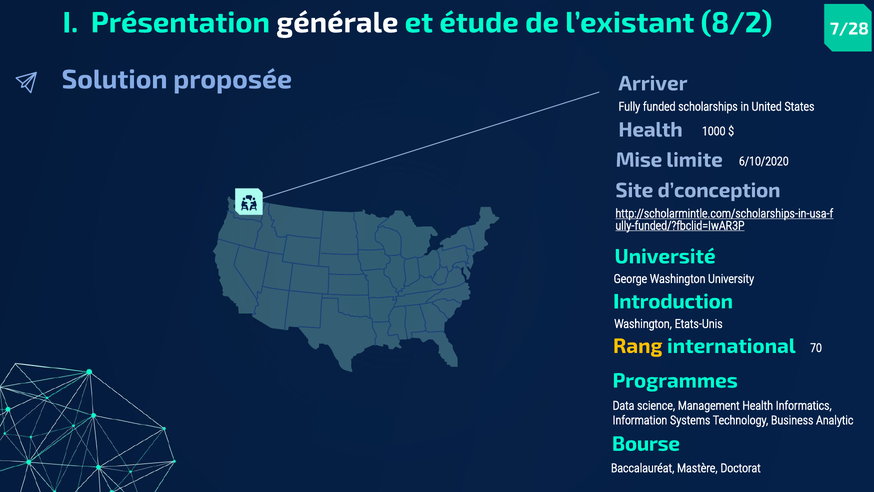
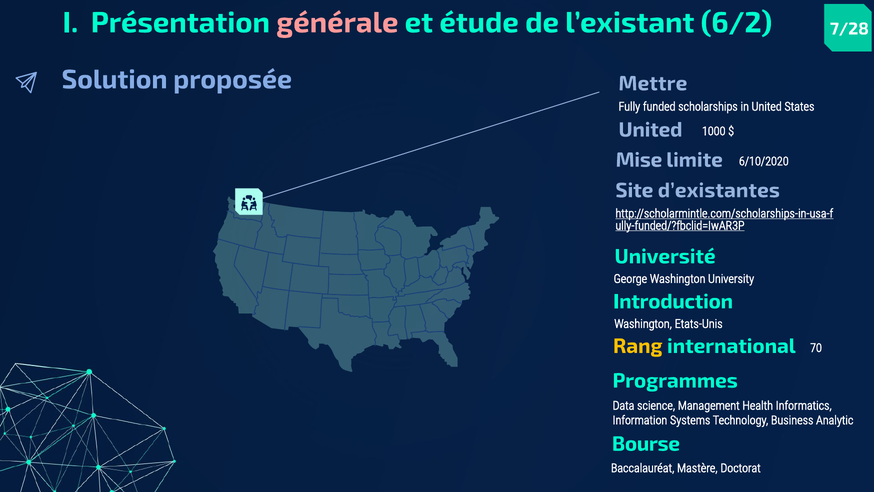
générale colour: white -> pink (337, 23)
8/2: 8/2 -> 6/2 (736, 23)
Arriver: Arriver -> Mettre (653, 83)
Health: Health -> United (650, 130)
d’conception: d’conception -> d’existantes (719, 190)
